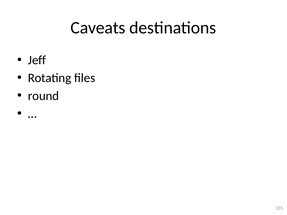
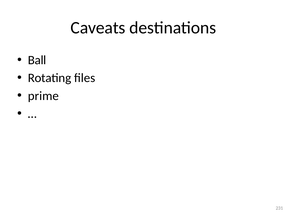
Jeff: Jeff -> Ball (37, 60)
round: round -> prime (43, 96)
